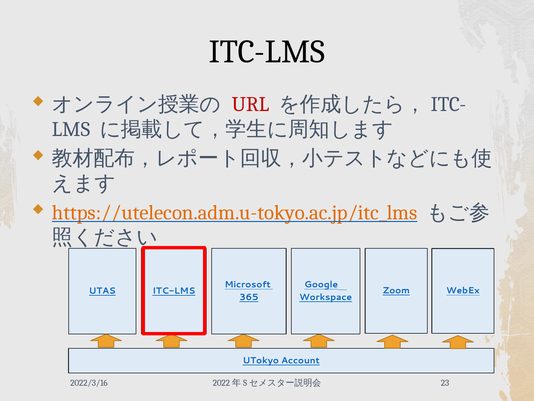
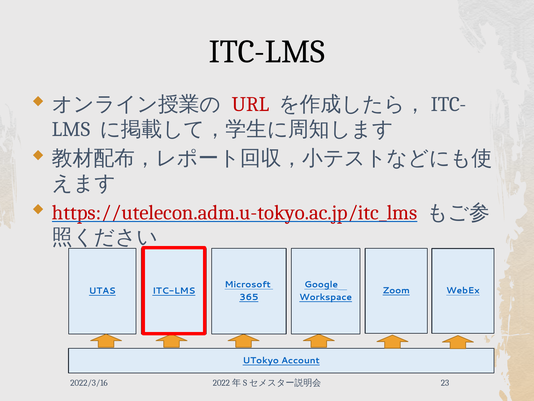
https://utelecon.adm.u-tokyo.ac.jp/itc_lms colour: orange -> red (235, 212)
